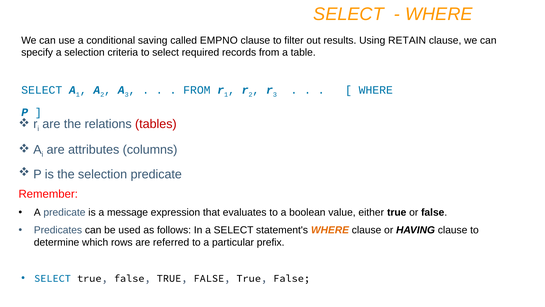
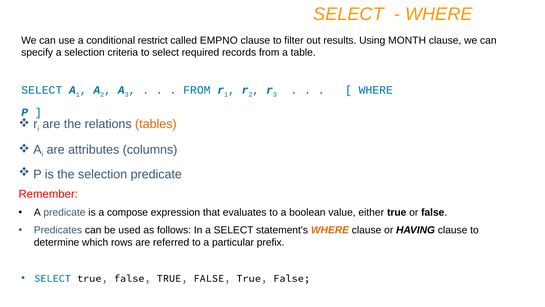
saving: saving -> restrict (153, 40)
RETAIN: RETAIN -> MONTH (407, 40)
tables colour: red -> orange (156, 124)
message: message -> compose (128, 212)
